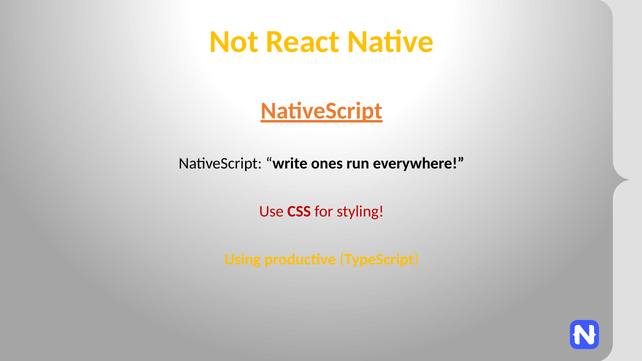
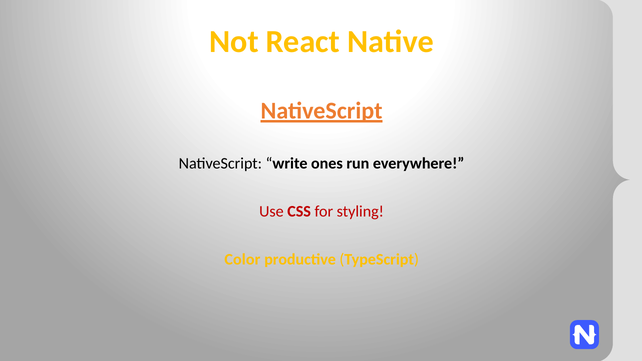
Using: Using -> Color (242, 259)
